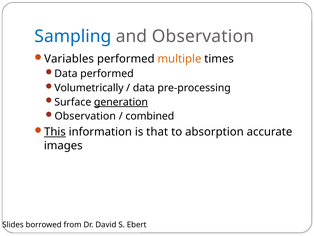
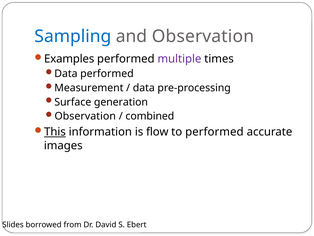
Variables: Variables -> Examples (69, 59)
multiple colour: orange -> purple (179, 59)
Volumetrically: Volumetrically -> Measurement (89, 88)
generation underline: present -> none (121, 102)
that: that -> flow (157, 132)
to absorption: absorption -> performed (214, 132)
